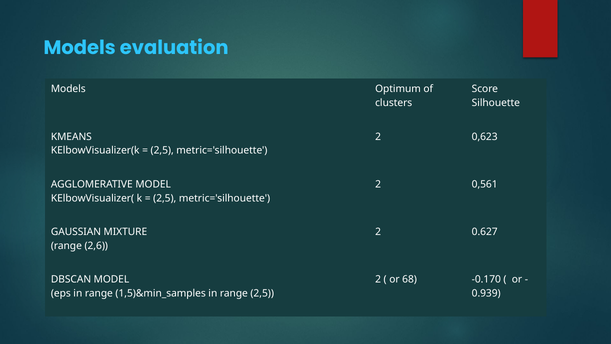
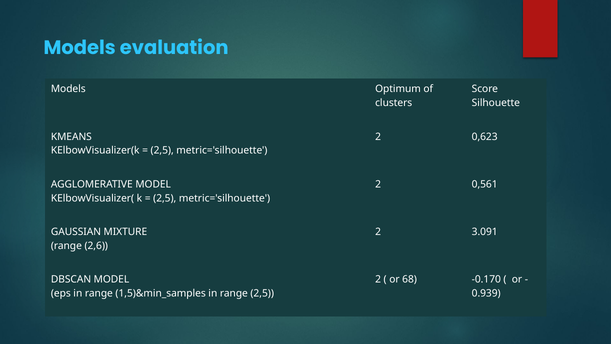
0.627: 0.627 -> 3.091 (485, 232)
